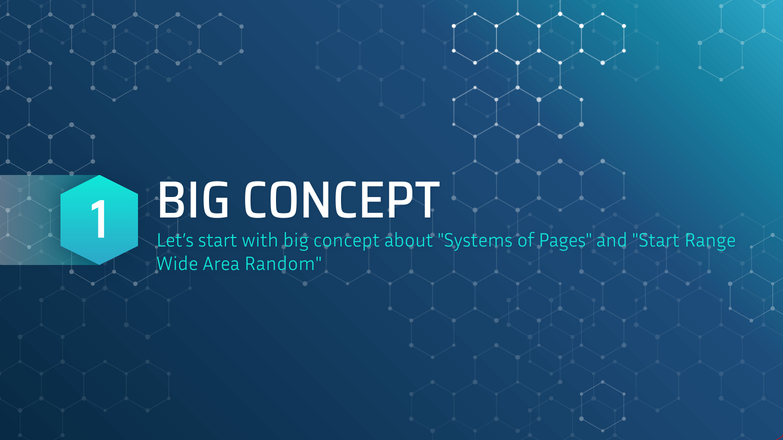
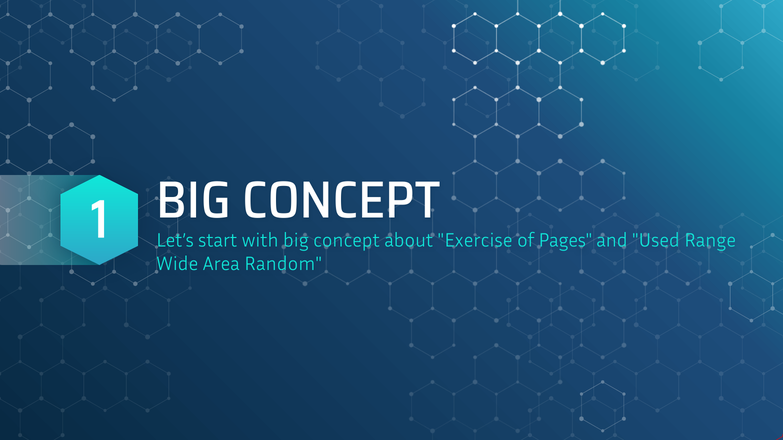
Systems: Systems -> Exercise (475, 240)
and Start: Start -> Used (656, 240)
